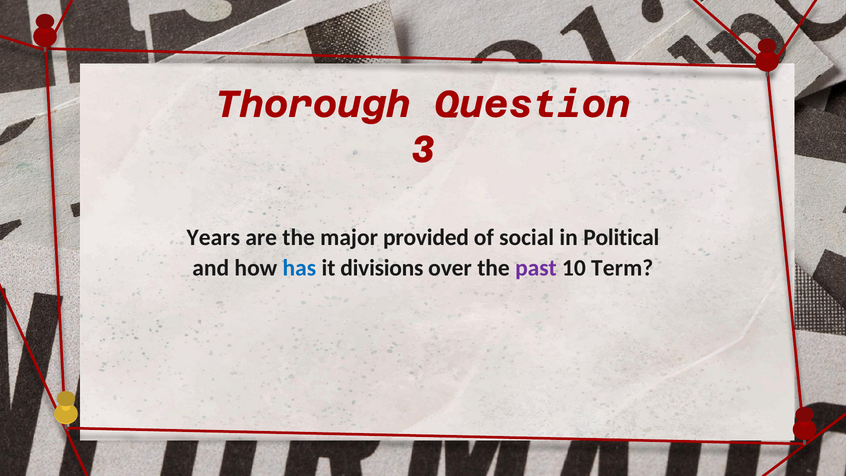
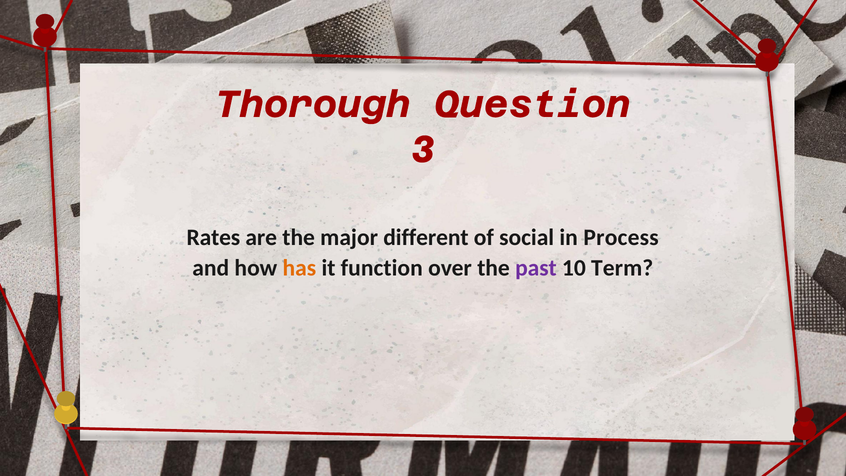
Years: Years -> Rates (213, 238)
provided: provided -> different (426, 238)
Political: Political -> Process (621, 238)
has colour: blue -> orange (299, 268)
divisions: divisions -> function (382, 268)
